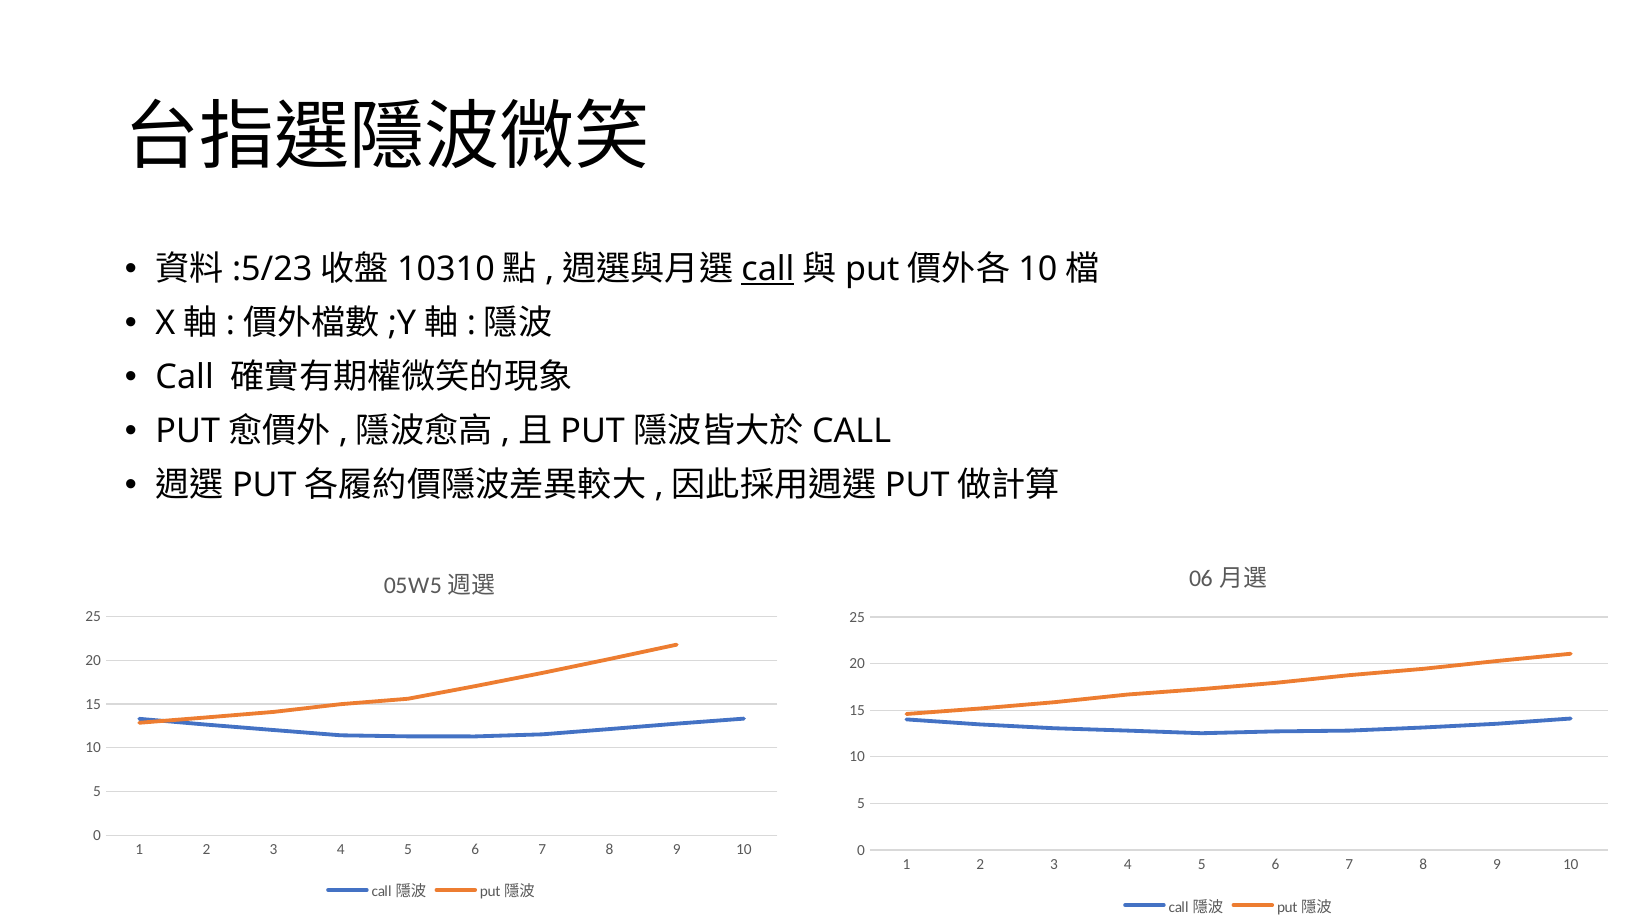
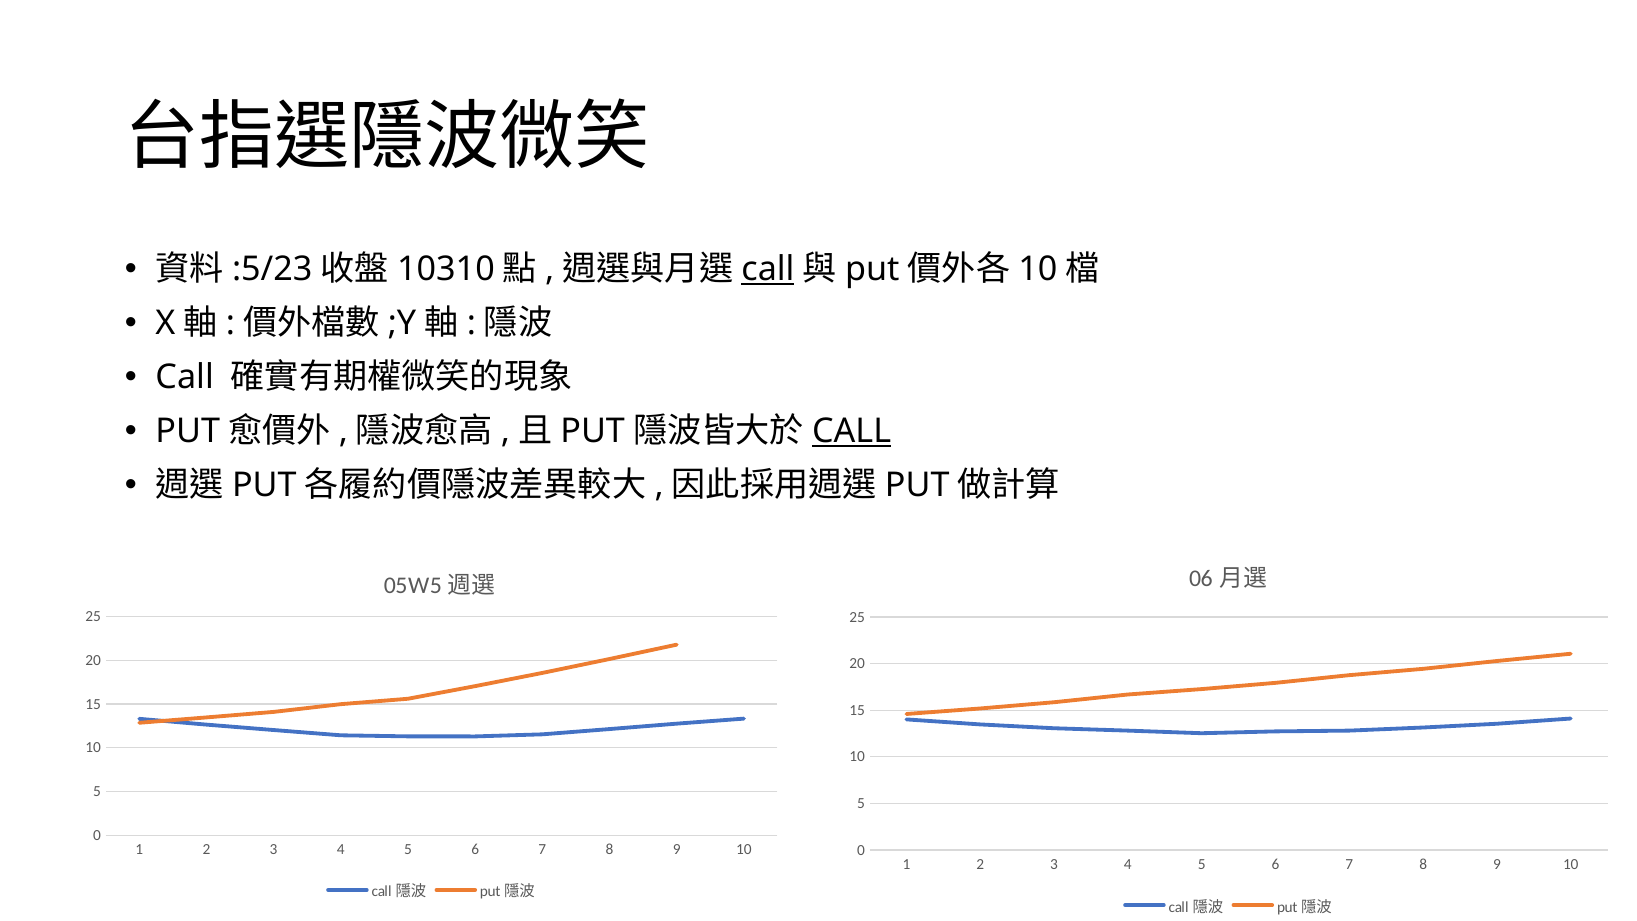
CALL underline: none -> present (852, 431)
